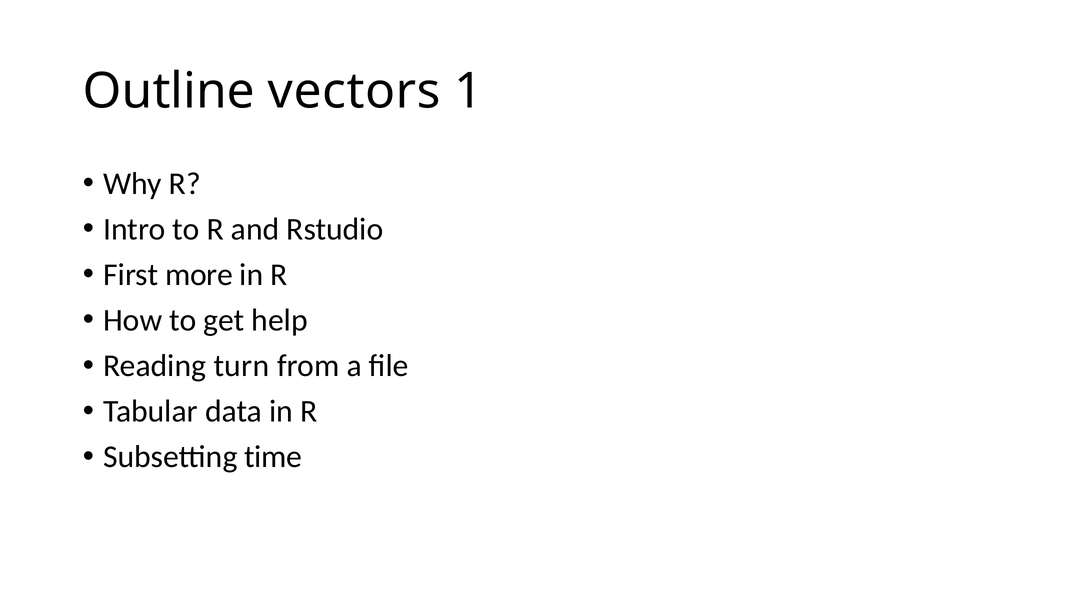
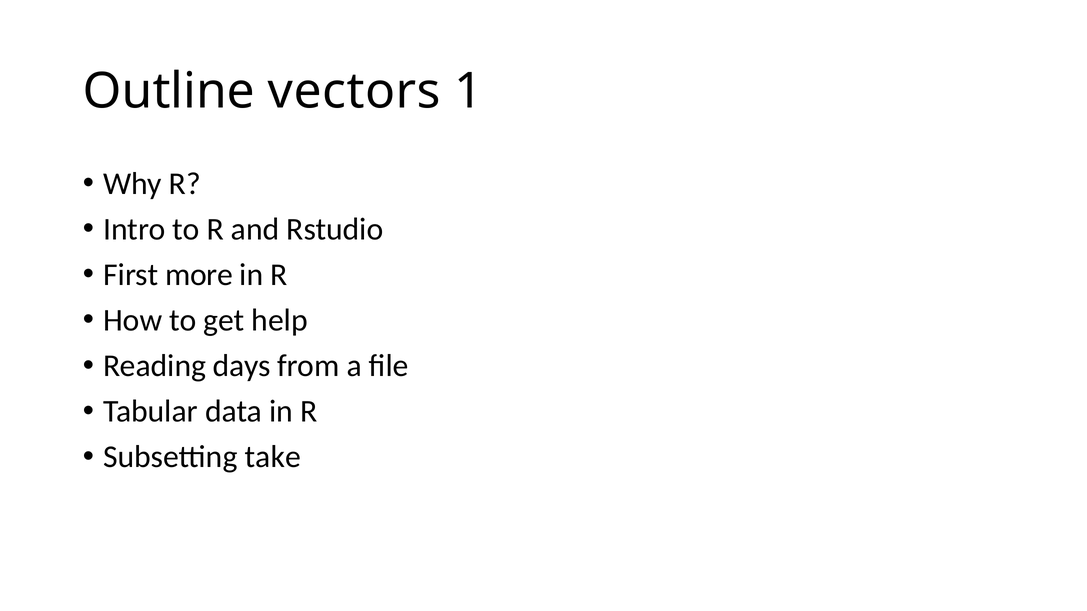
turn: turn -> days (242, 366)
time: time -> take (273, 457)
